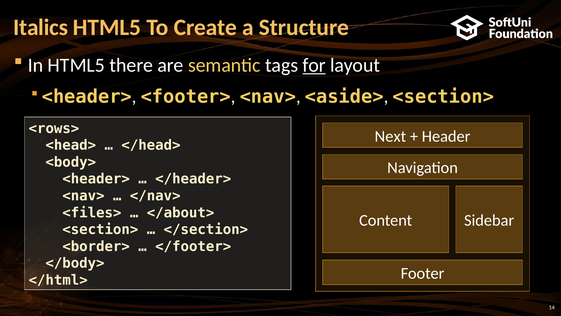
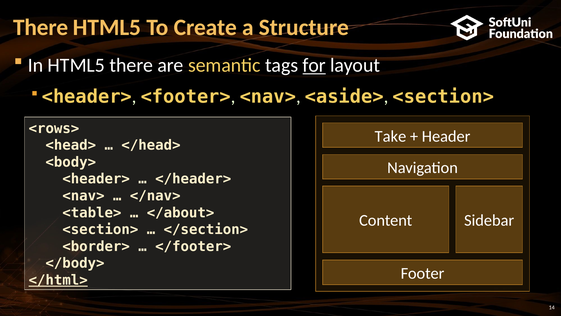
Italics: Italics -> There (41, 27)
Next: Next -> Take (390, 136)
<files>: <files> -> <table> (92, 212)
</html> underline: none -> present (58, 280)
